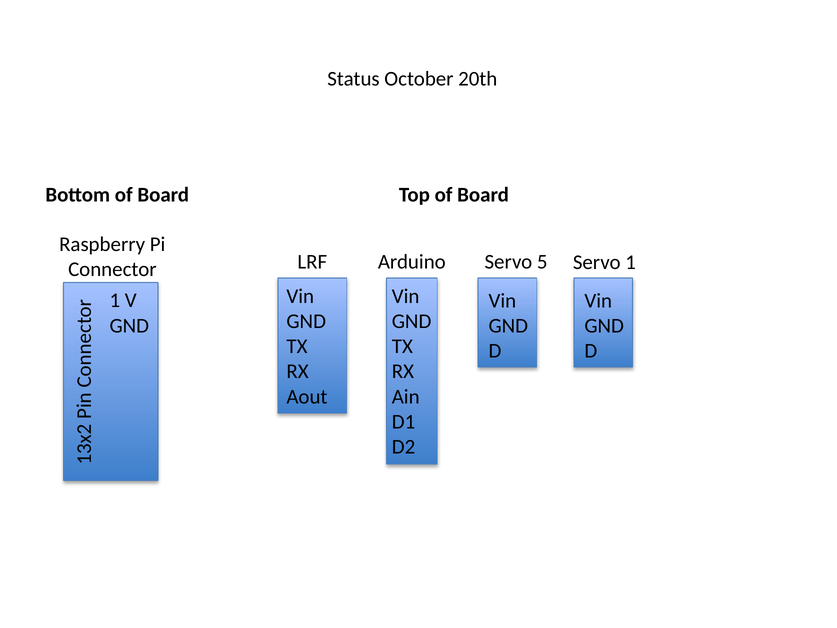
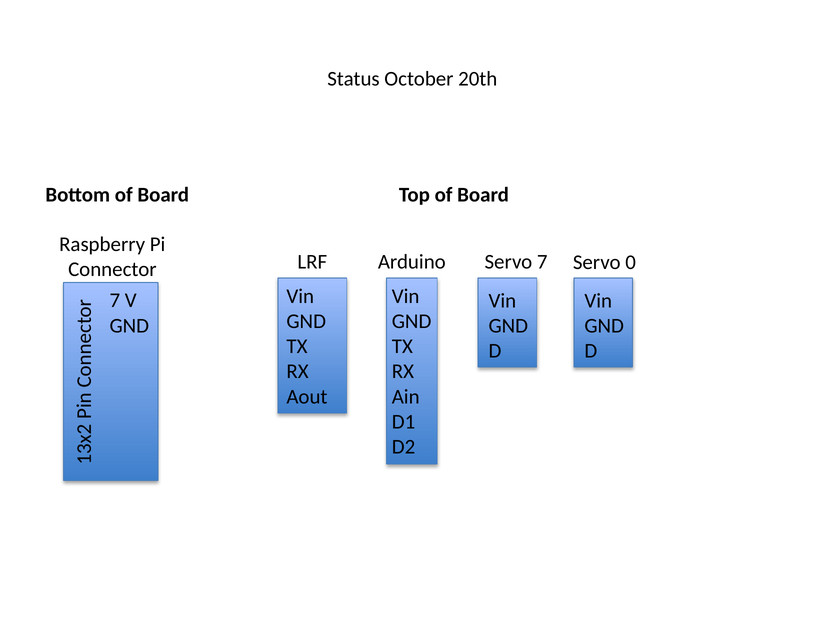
Servo 5: 5 -> 7 (542, 262)
Servo 1: 1 -> 0 (631, 262)
1: 1 -> 7 (115, 300)
